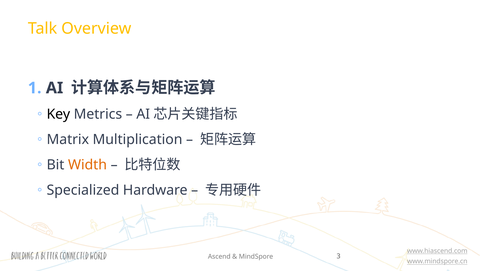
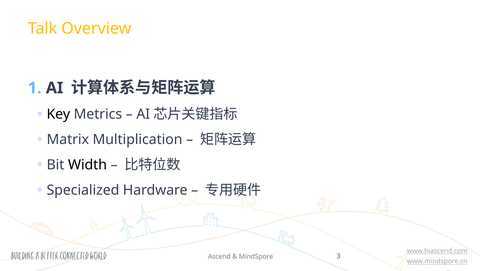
Width colour: orange -> black (87, 165)
